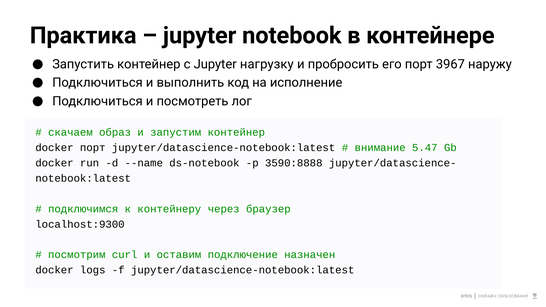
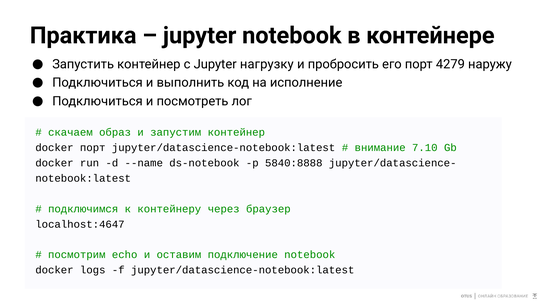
3967: 3967 -> 4279 (450, 64)
5.47: 5.47 -> 7.10 (425, 148)
3590:8888: 3590:8888 -> 5840:8888 (294, 163)
localhost:9300: localhost:9300 -> localhost:4647 (80, 224)
curl: curl -> echo (125, 255)
подключение назначен: назначен -> notebook (310, 255)
